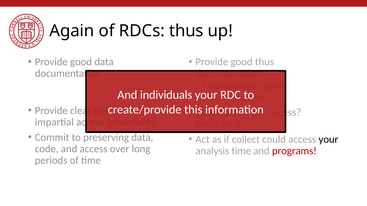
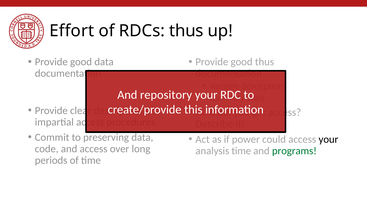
Again: Again -> Effort (72, 31)
individuals: individuals -> repository (166, 95)
collect: collect -> power (246, 140)
programs colour: red -> green (294, 151)
